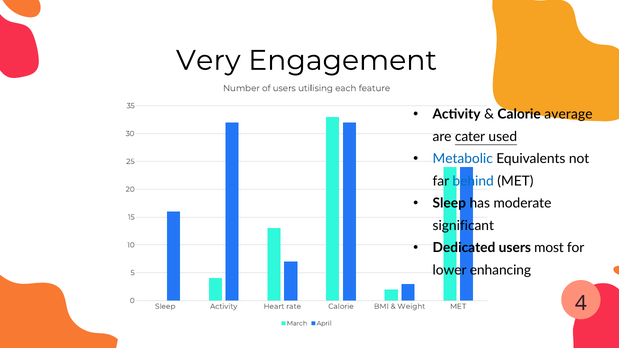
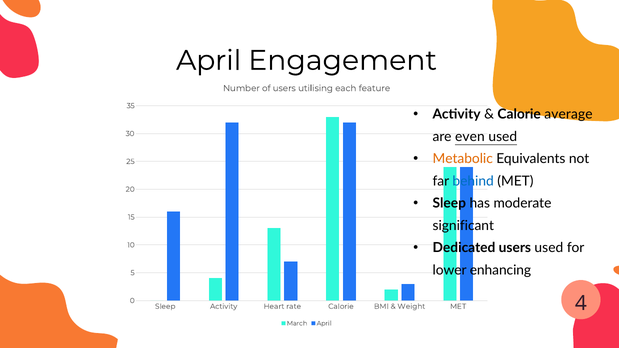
Very: Very -> April (209, 61)
cater: cater -> even (470, 137)
Metabolic colour: blue -> orange (463, 159)
users most: most -> used (549, 248)
